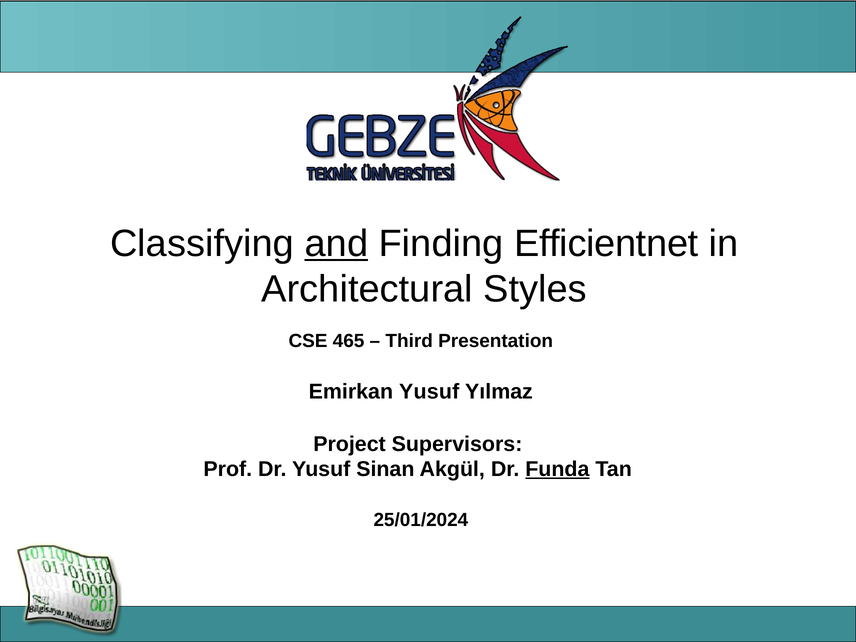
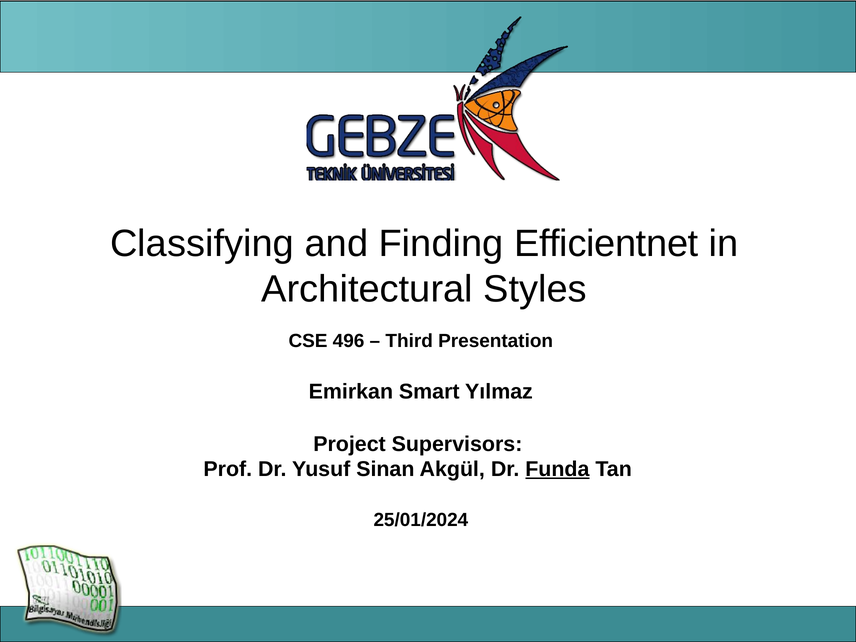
and underline: present -> none (336, 244)
465: 465 -> 496 (349, 341)
Emirkan Yusuf: Yusuf -> Smart (429, 392)
